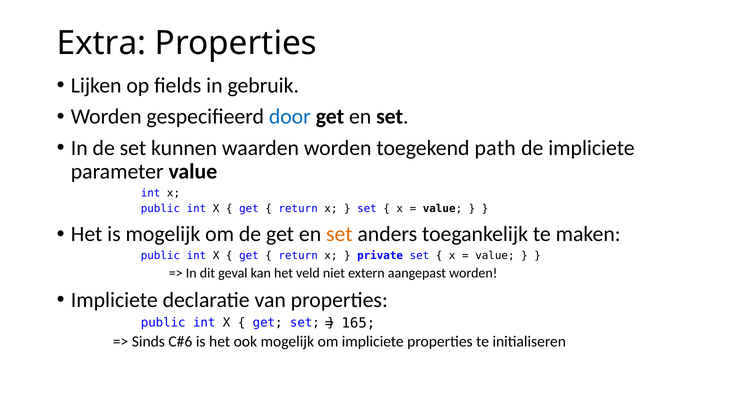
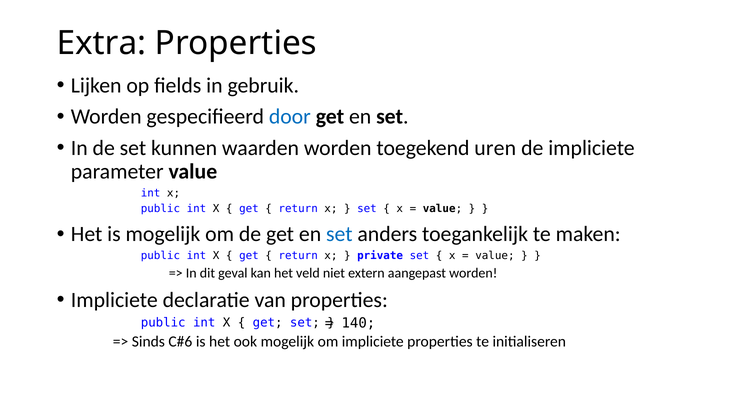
path: path -> uren (495, 148)
set colour: orange -> blue (339, 234)
165: 165 -> 140 (358, 323)
